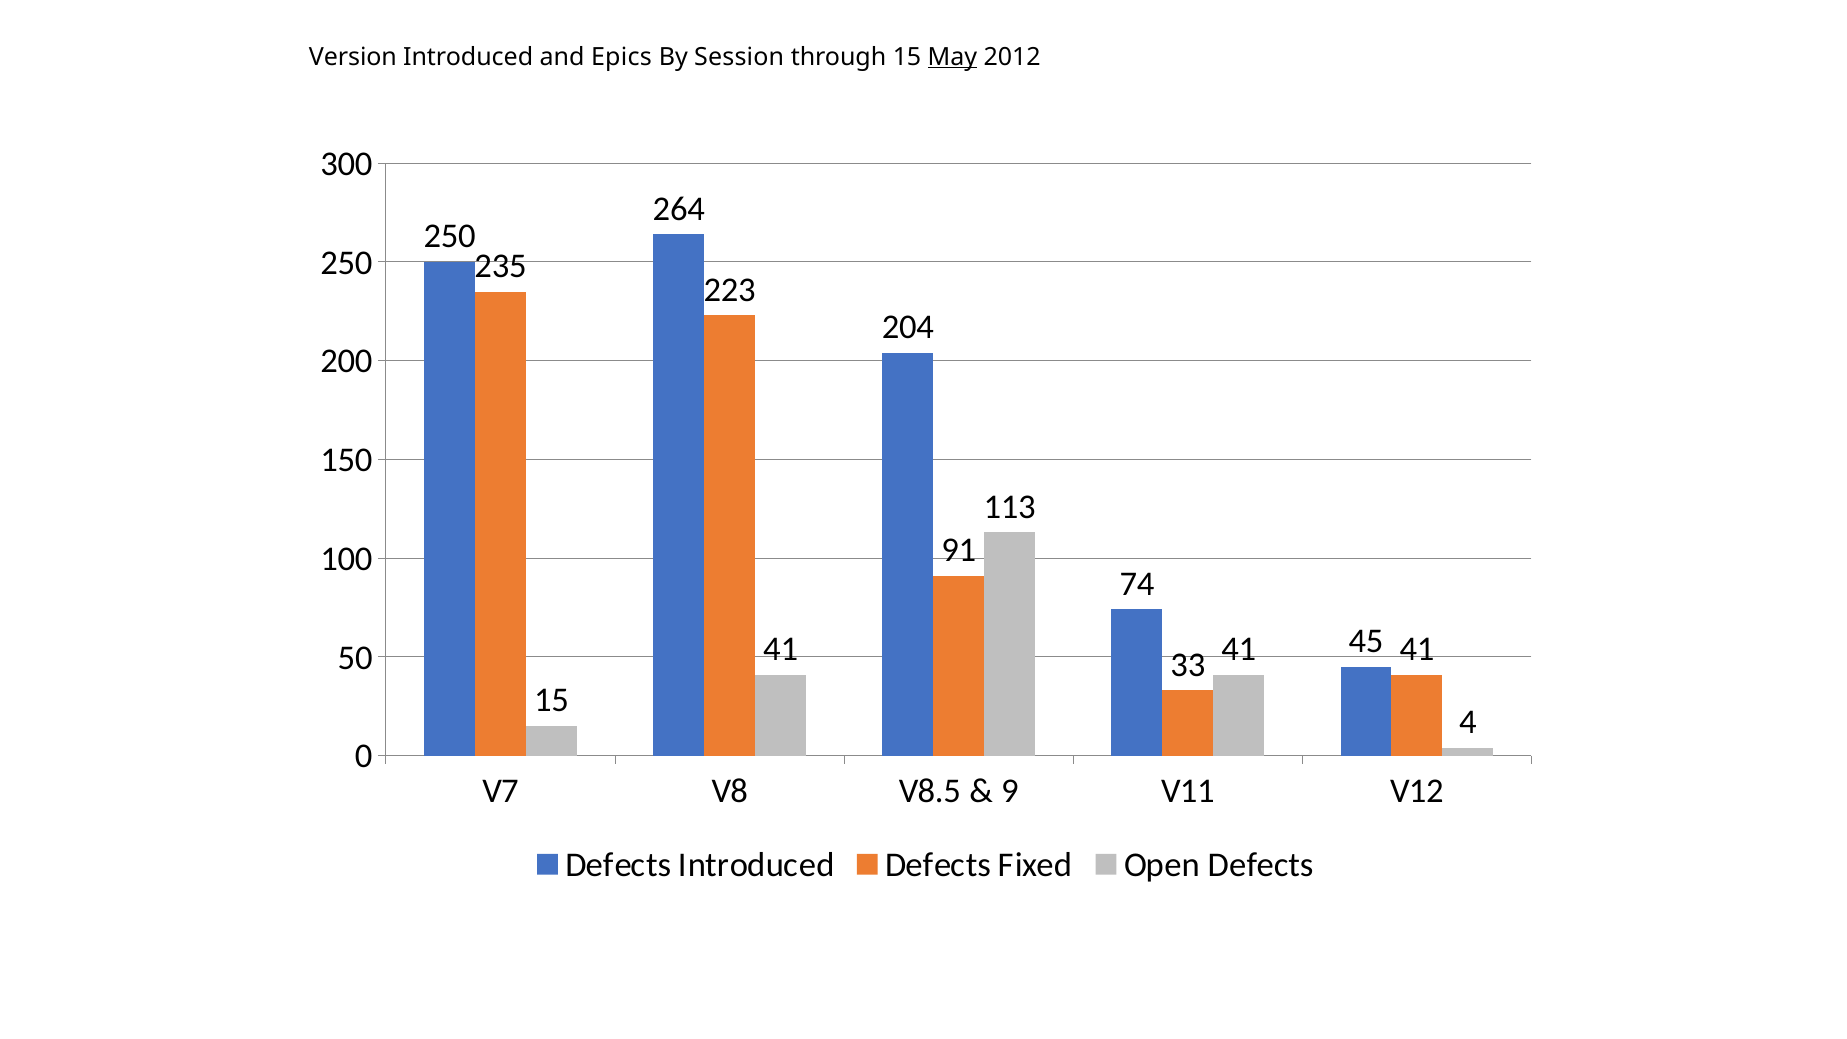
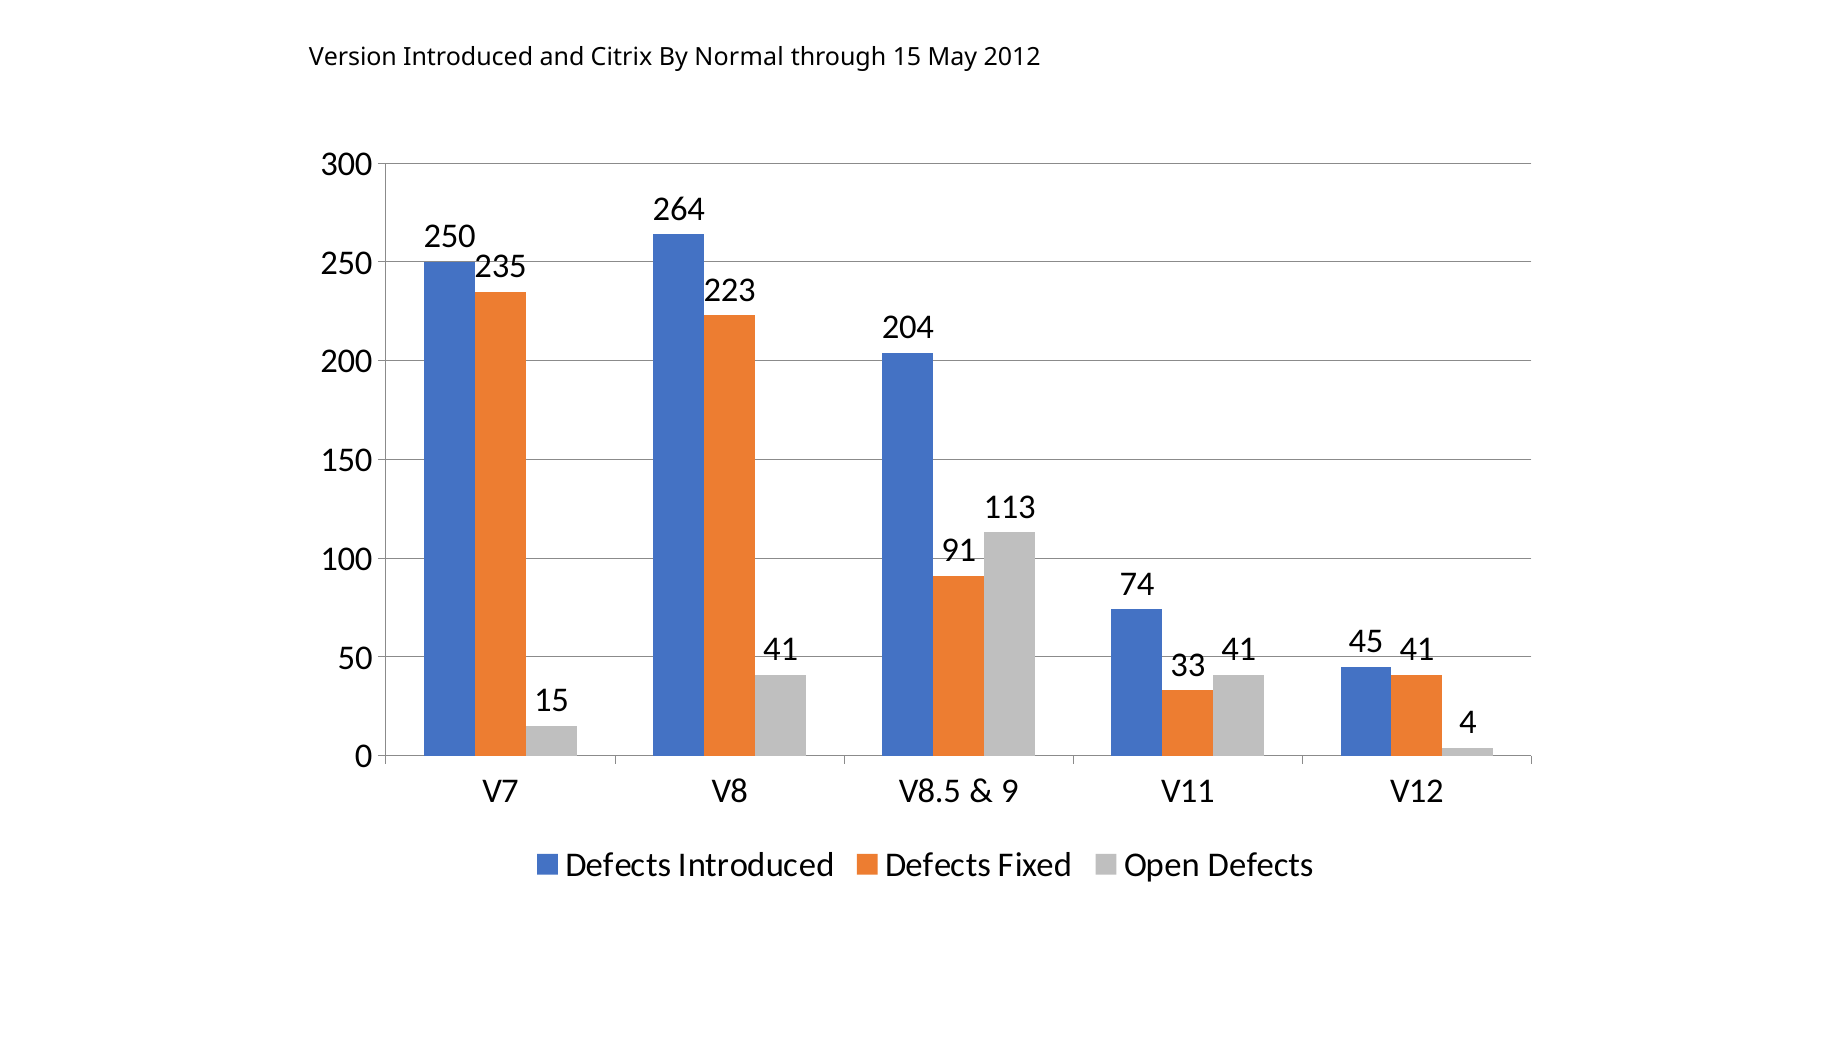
Epics: Epics -> Citrix (622, 57)
Session: Session -> Normal (739, 57)
May underline: present -> none (952, 57)
